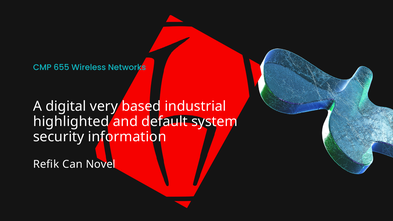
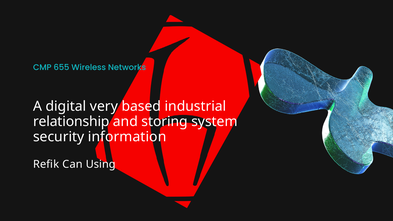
highlighted: highlighted -> relationship (71, 121)
default: default -> storing (165, 121)
Novel: Novel -> Using (101, 164)
